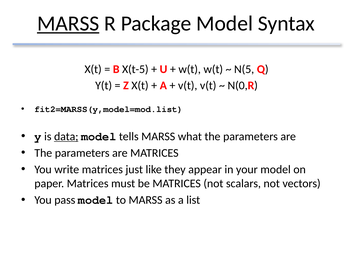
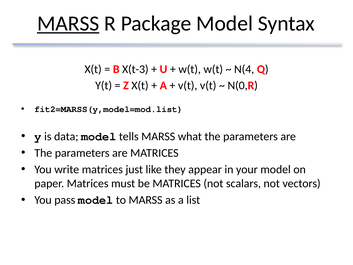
X(t-5: X(t-5 -> X(t-3 (135, 69)
N(5: N(5 -> N(4 (244, 69)
data underline: present -> none (66, 136)
